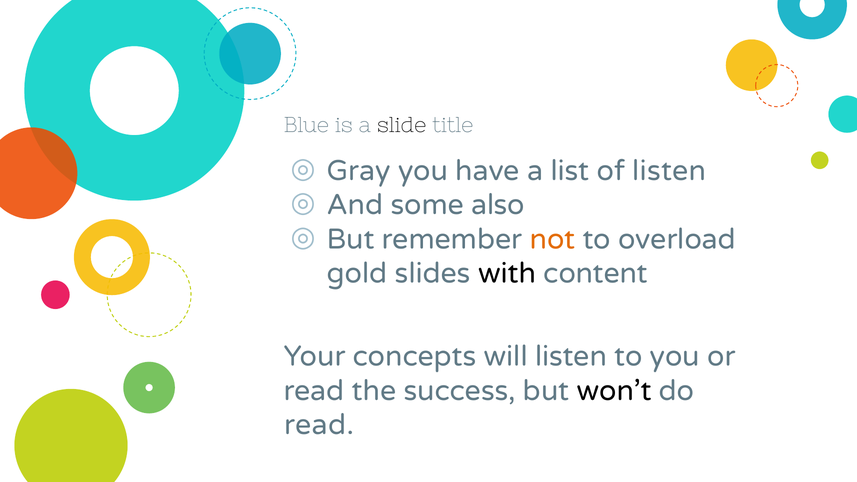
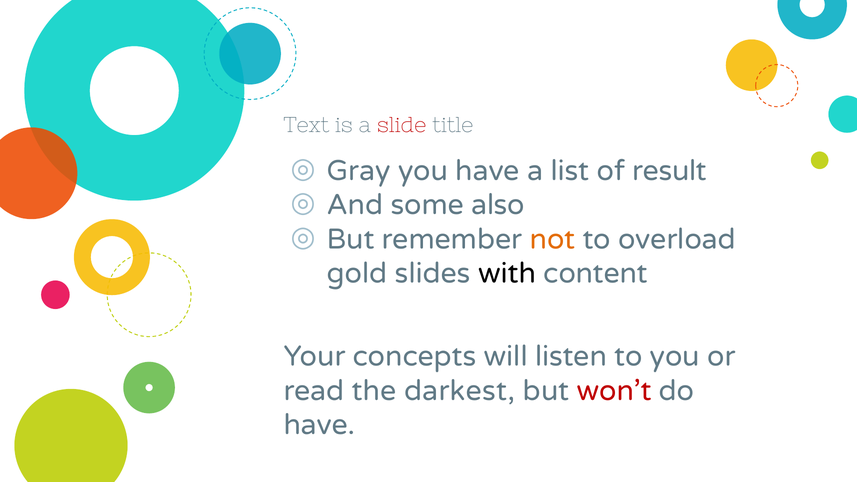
Blue: Blue -> Text (306, 125)
slide colour: black -> red (402, 125)
of listen: listen -> result (669, 171)
success: success -> darkest (460, 391)
won’t colour: black -> red (614, 391)
read: read -> have (319, 425)
